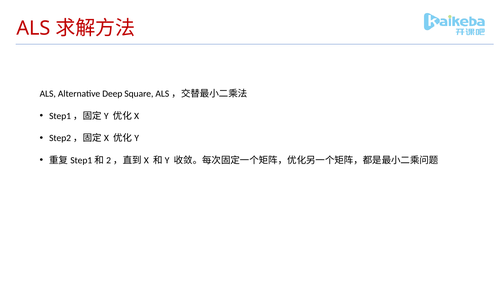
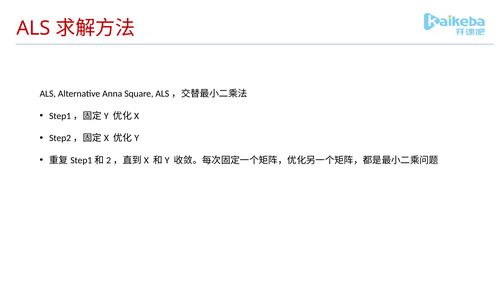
Deep: Deep -> Anna (112, 94)
